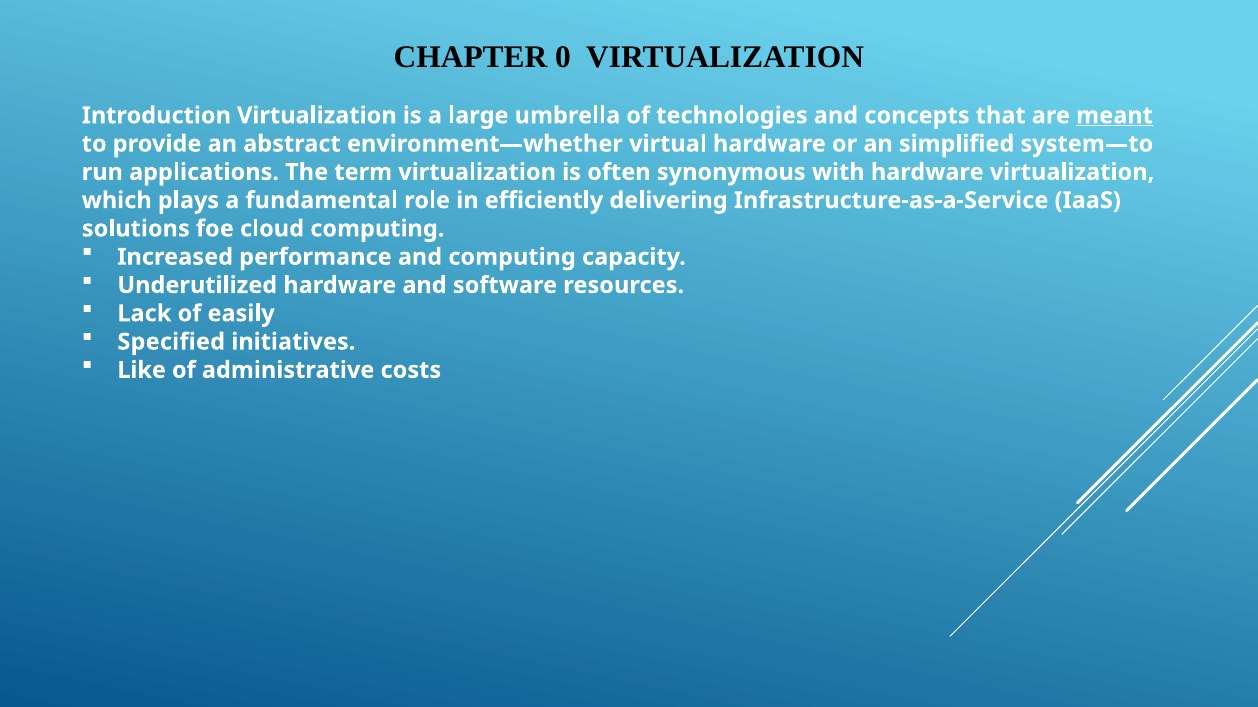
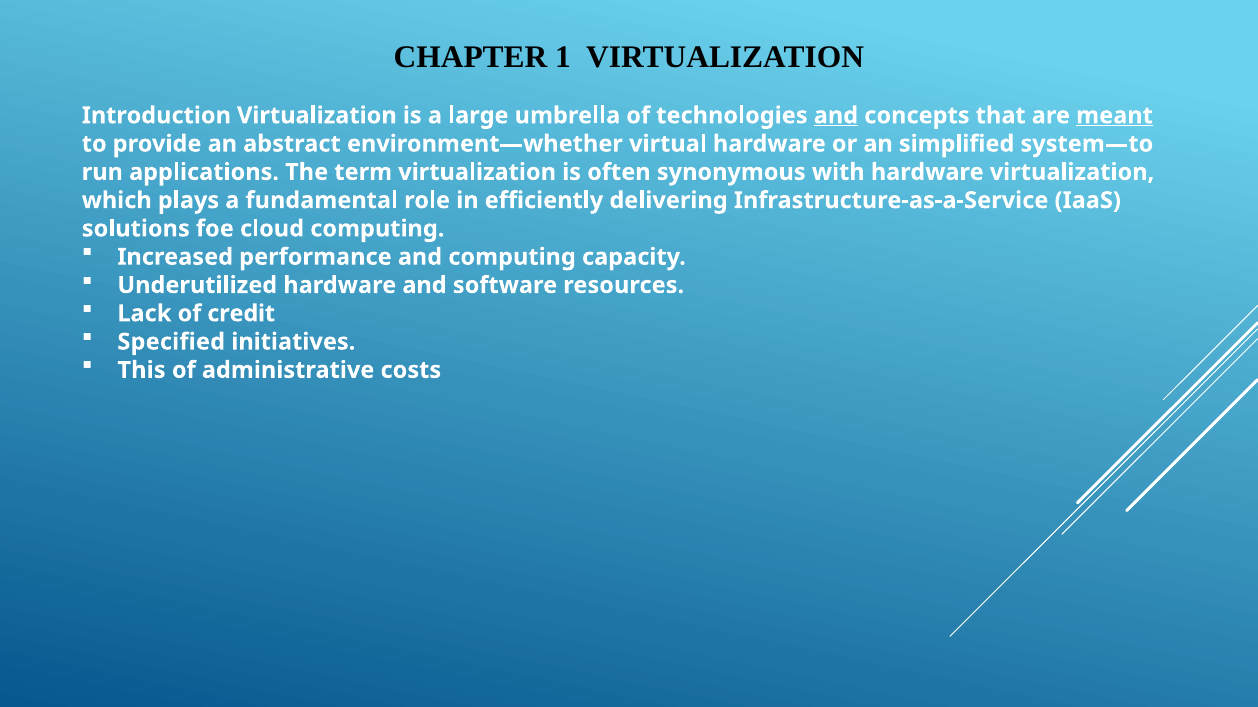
0: 0 -> 1 (563, 57)
and underline: none -> present (836, 116)
easily: easily -> credit (241, 314)
Like: Like -> This (142, 370)
